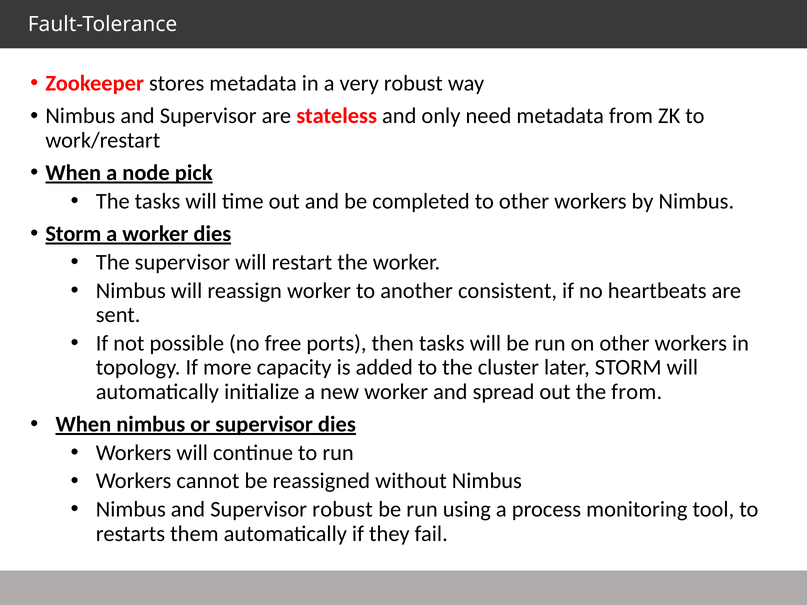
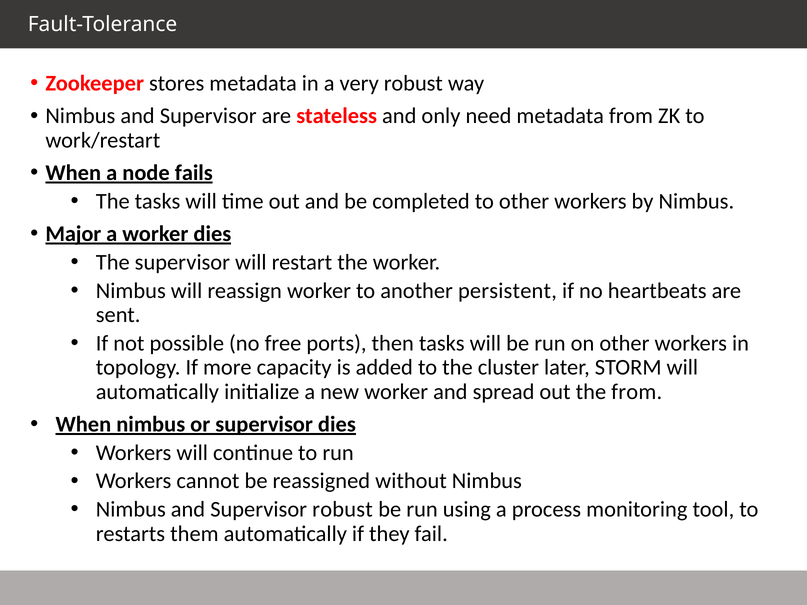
pick: pick -> fails (194, 173)
Storm: Storm -> Major (73, 234)
consistent: consistent -> persistent (507, 291)
